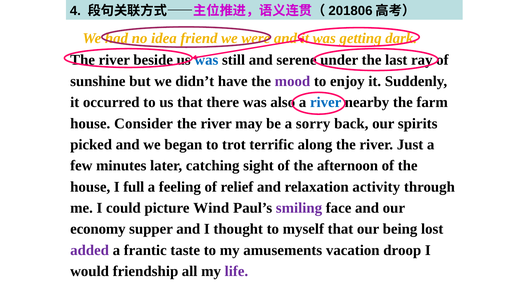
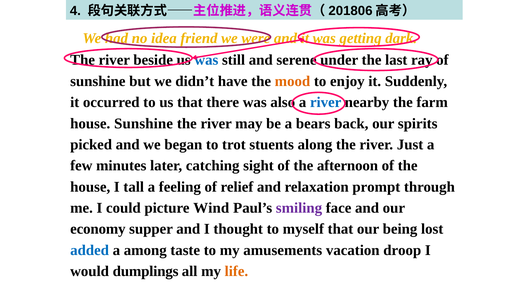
mood colour: purple -> orange (292, 81)
house Consider: Consider -> Sunshine (144, 123)
sorry: sorry -> bears (313, 123)
terrific: terrific -> stuents (272, 145)
full: full -> tall (134, 187)
activity: activity -> prompt (376, 187)
added colour: purple -> blue (90, 250)
frantic: frantic -> among (145, 250)
friendship: friendship -> dumplings (146, 271)
life colour: purple -> orange (236, 271)
